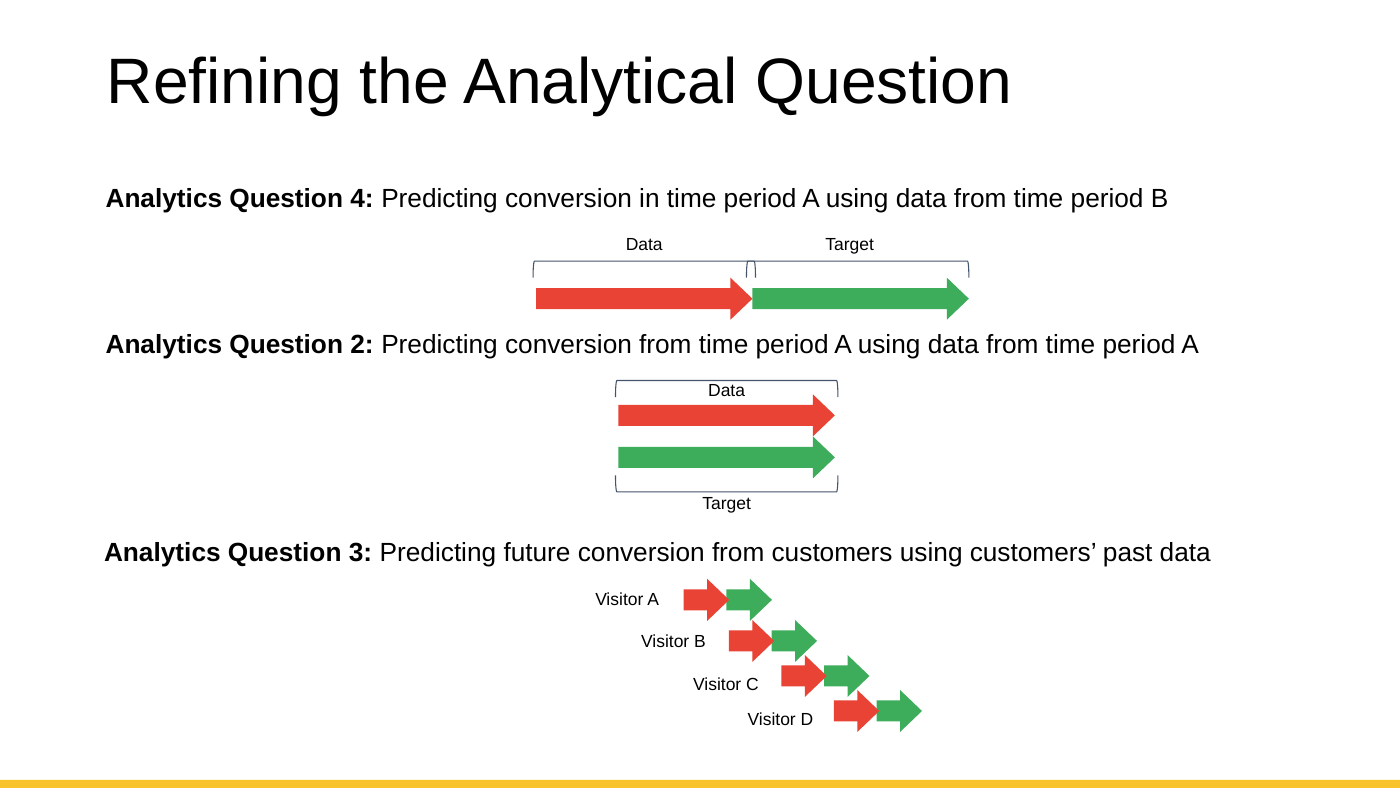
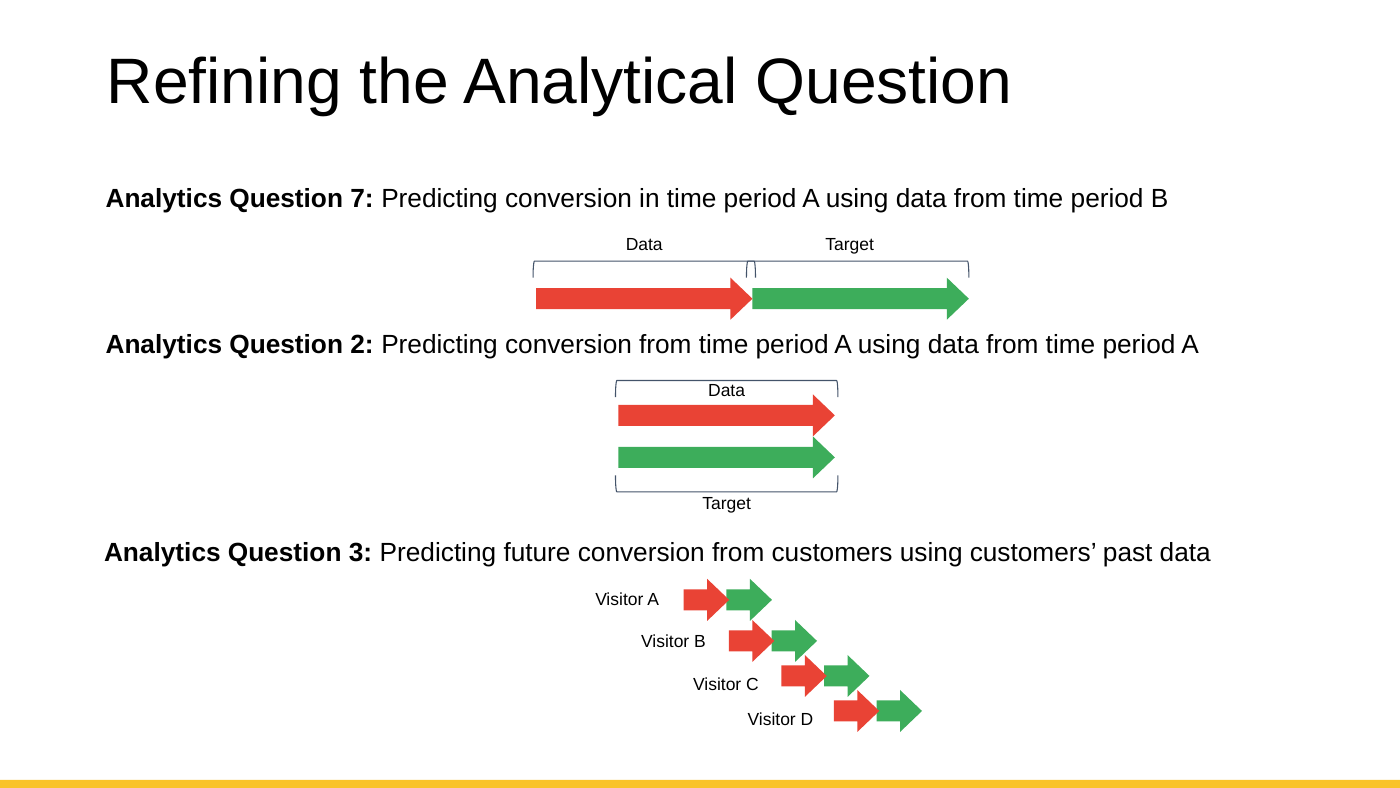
4: 4 -> 7 (362, 199)
